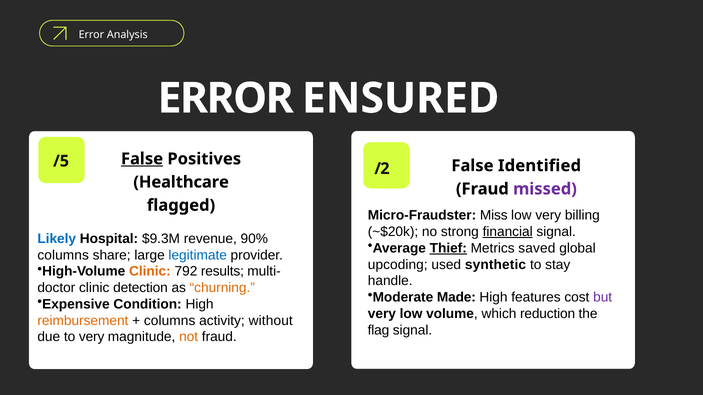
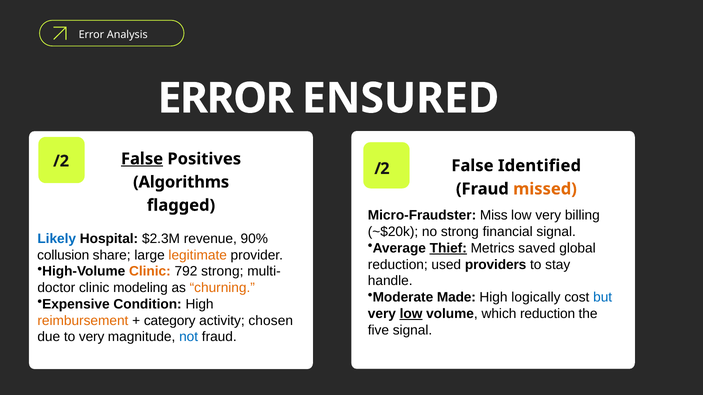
/5: /5 -> /2 (61, 161)
Healthcare: Healthcare -> Algorithms (181, 182)
missed colour: purple -> orange (545, 189)
financial underline: present -> none (508, 232)
$9.3M: $9.3M -> $2.3M (161, 239)
columns: columns -> collusion (63, 255)
legitimate colour: blue -> orange (198, 255)
upcoding: upcoding -> reduction (398, 265)
synthetic: synthetic -> providers (496, 265)
792 results: results -> strong (222, 272)
detection: detection -> modeling (140, 288)
features: features -> logically (536, 298)
but colour: purple -> blue (603, 298)
low underline: none -> present (411, 314)
columns: columns -> category (170, 321)
without: without -> chosen (271, 321)
flag: flag -> five (378, 330)
not colour: orange -> blue (189, 337)
